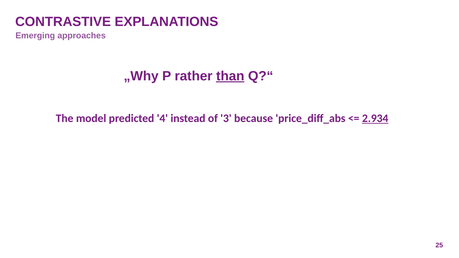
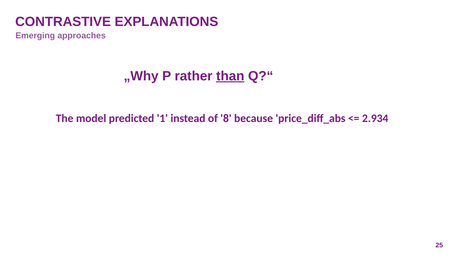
4: 4 -> 1 (162, 119)
3: 3 -> 8 (226, 119)
2.934 underline: present -> none (375, 119)
